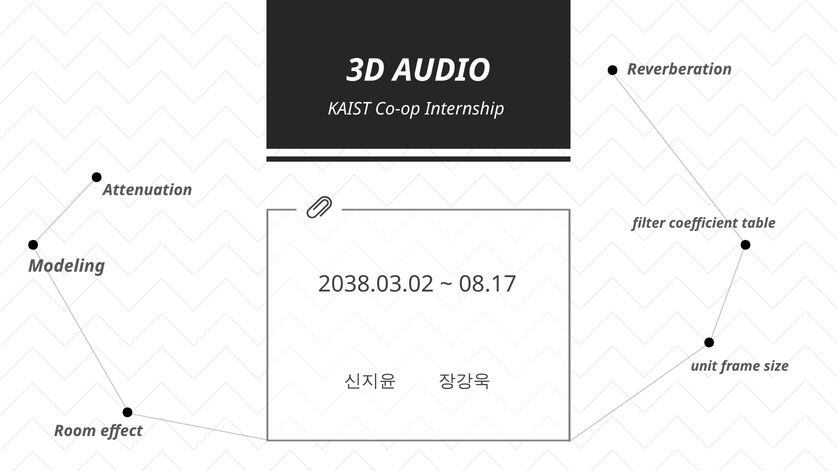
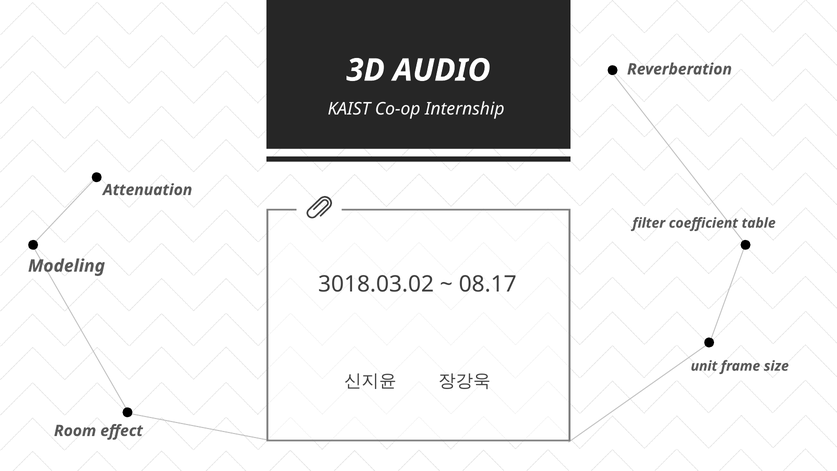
2038.03.02: 2038.03.02 -> 3018.03.02 (376, 284)
